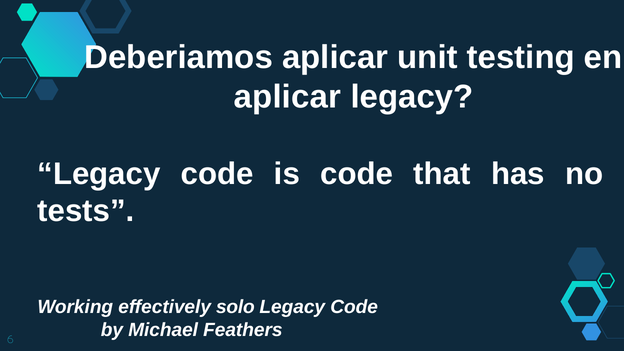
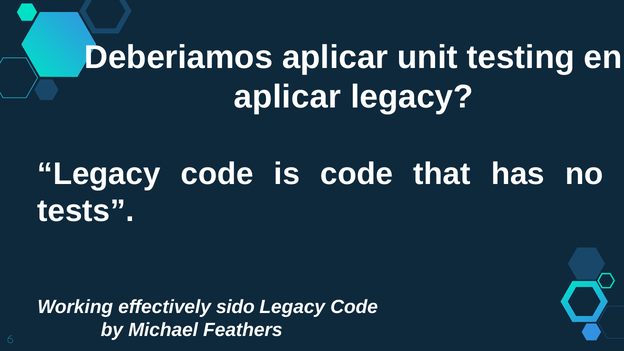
solo: solo -> sido (235, 307)
